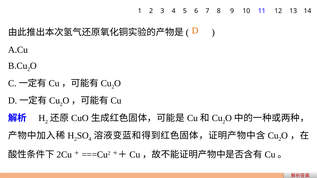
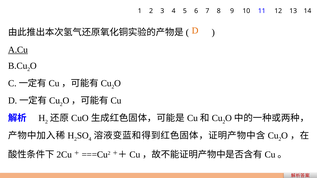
A.Cu underline: none -> present (18, 50)
